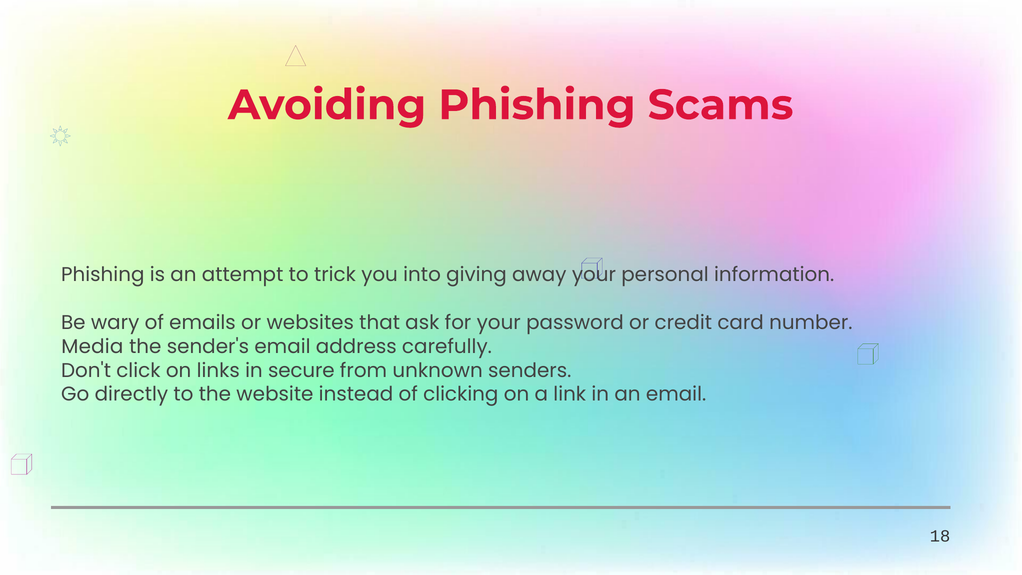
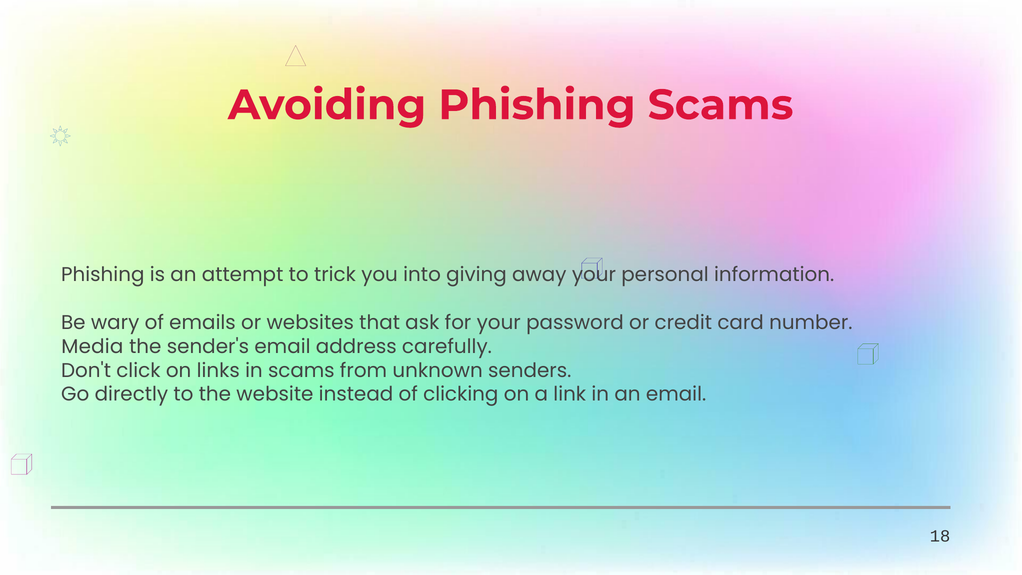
in secure: secure -> scams (301, 370)
